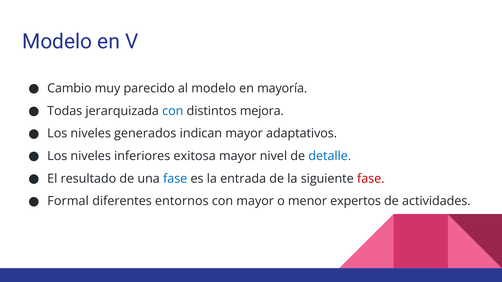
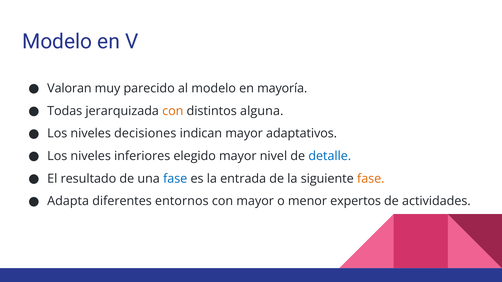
Cambio: Cambio -> Valoran (69, 88)
con colour: blue -> orange (173, 111)
mejora: mejora -> alguna (262, 111)
generados: generados -> decisiones (145, 134)
exitosa: exitosa -> elegido (195, 156)
fase colour: red -> orange (371, 179)
Formal: Formal -> Adapta (68, 201)
